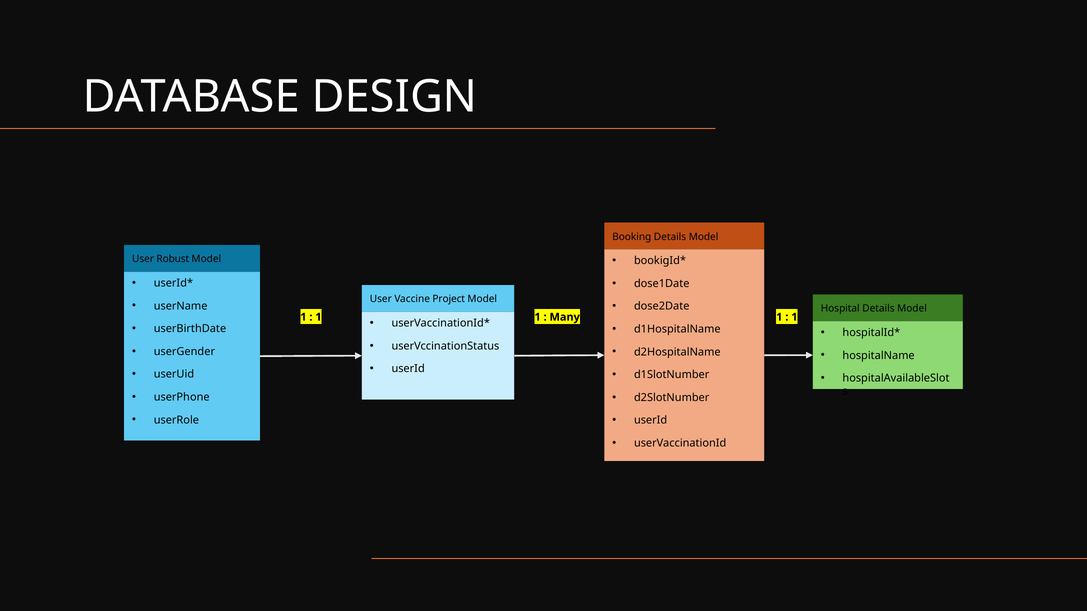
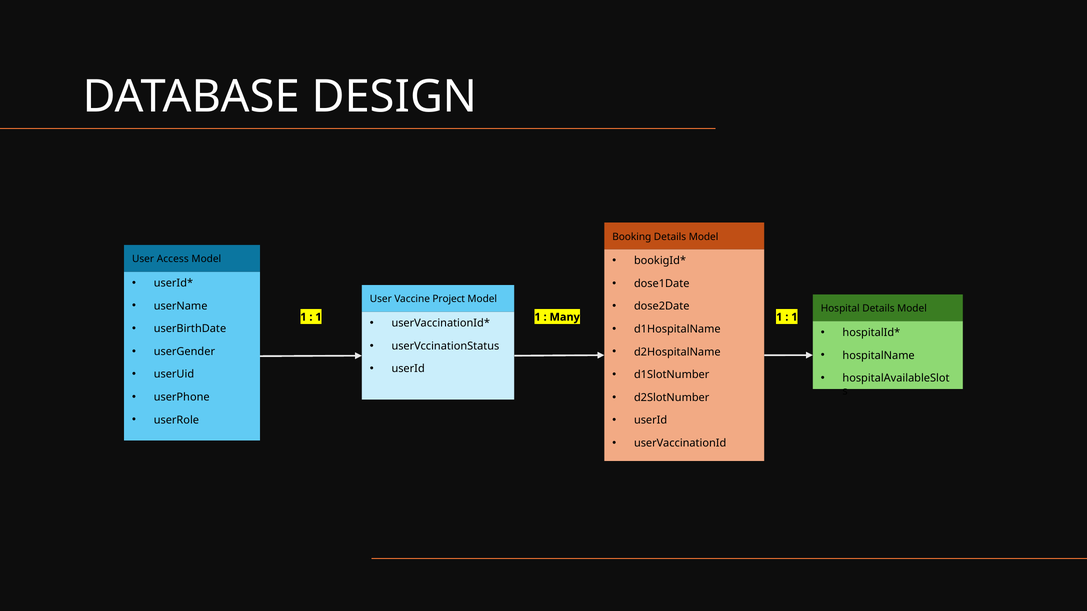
Robust: Robust -> Access (173, 259)
